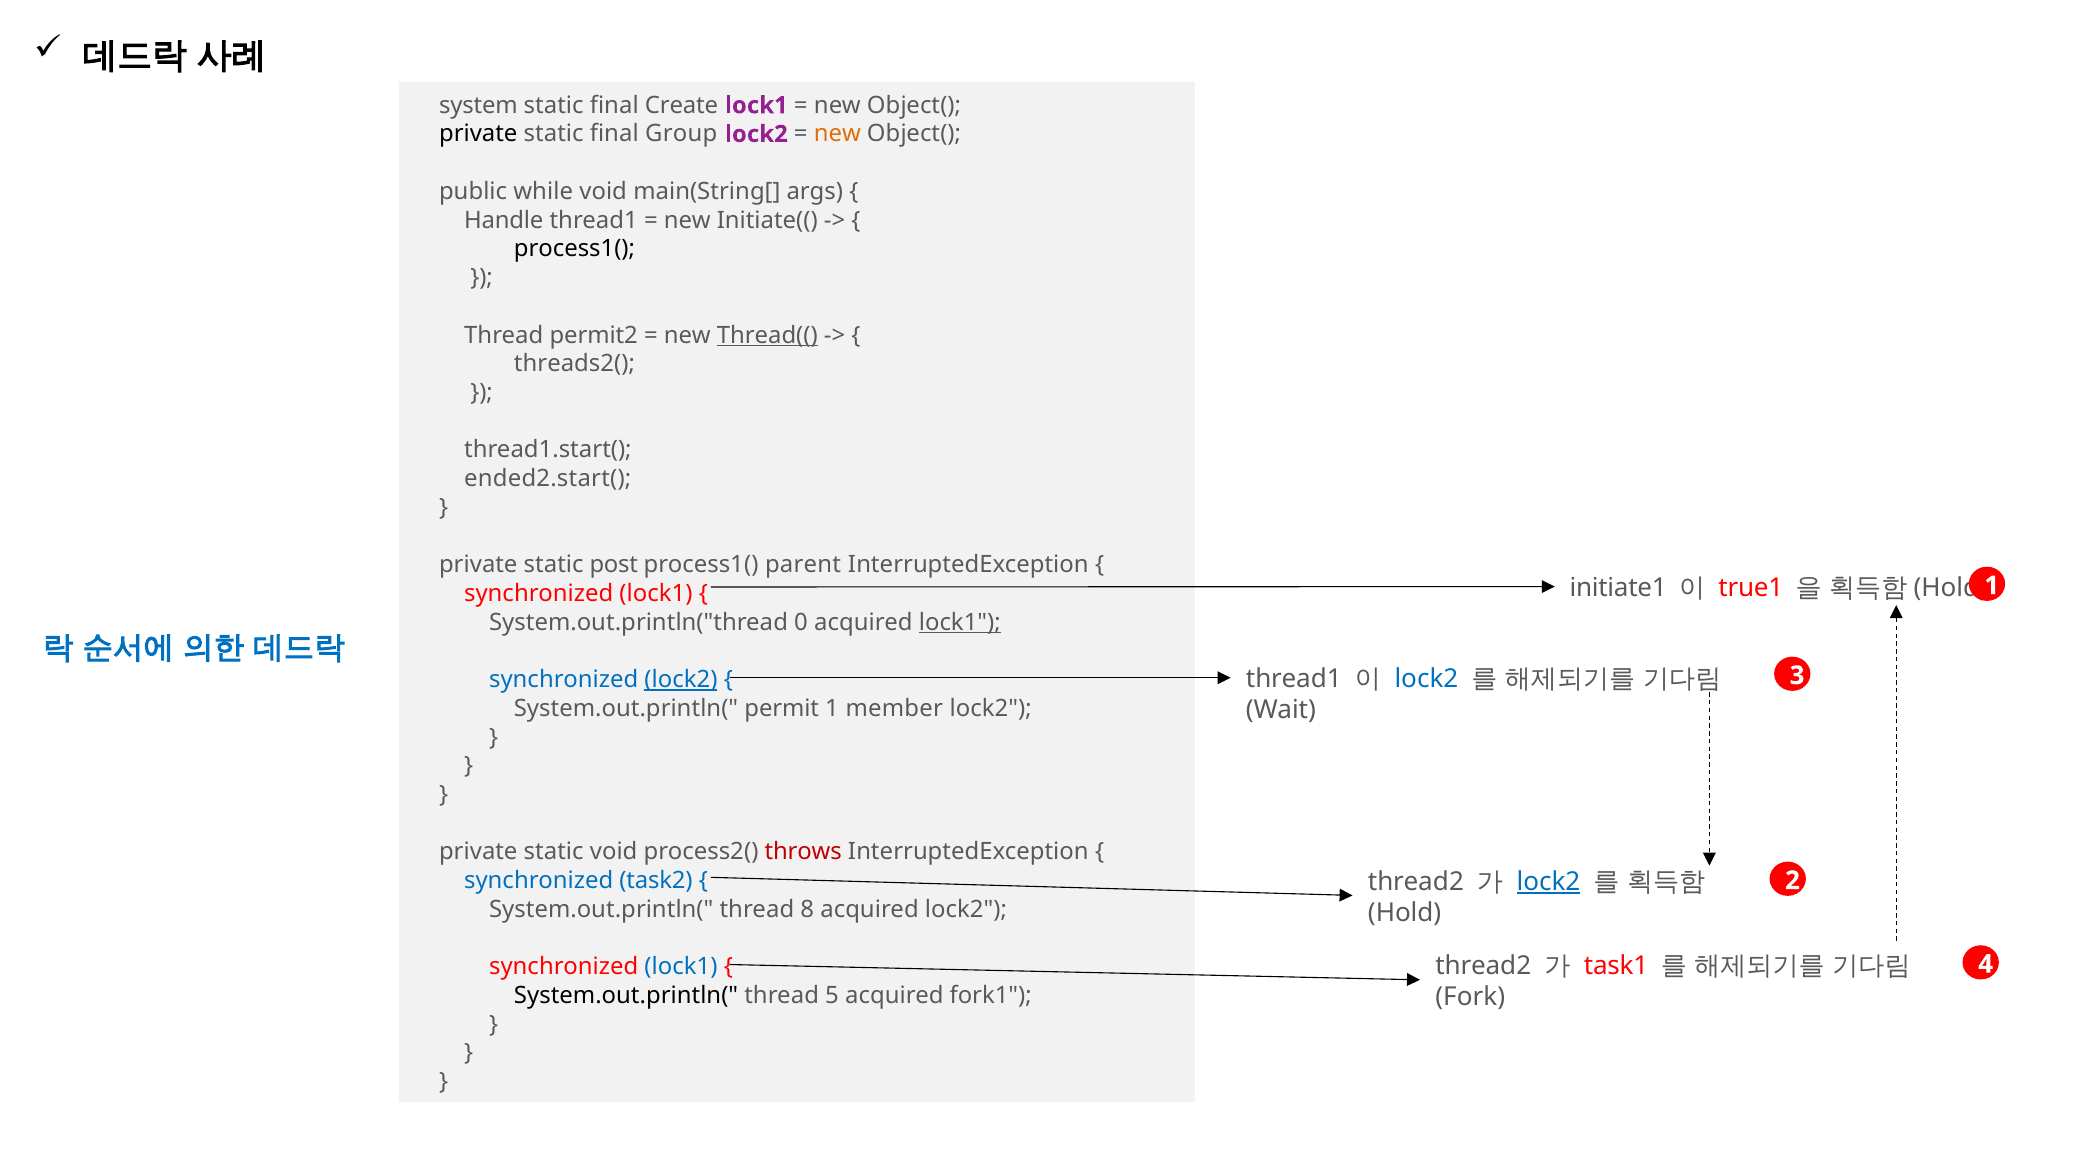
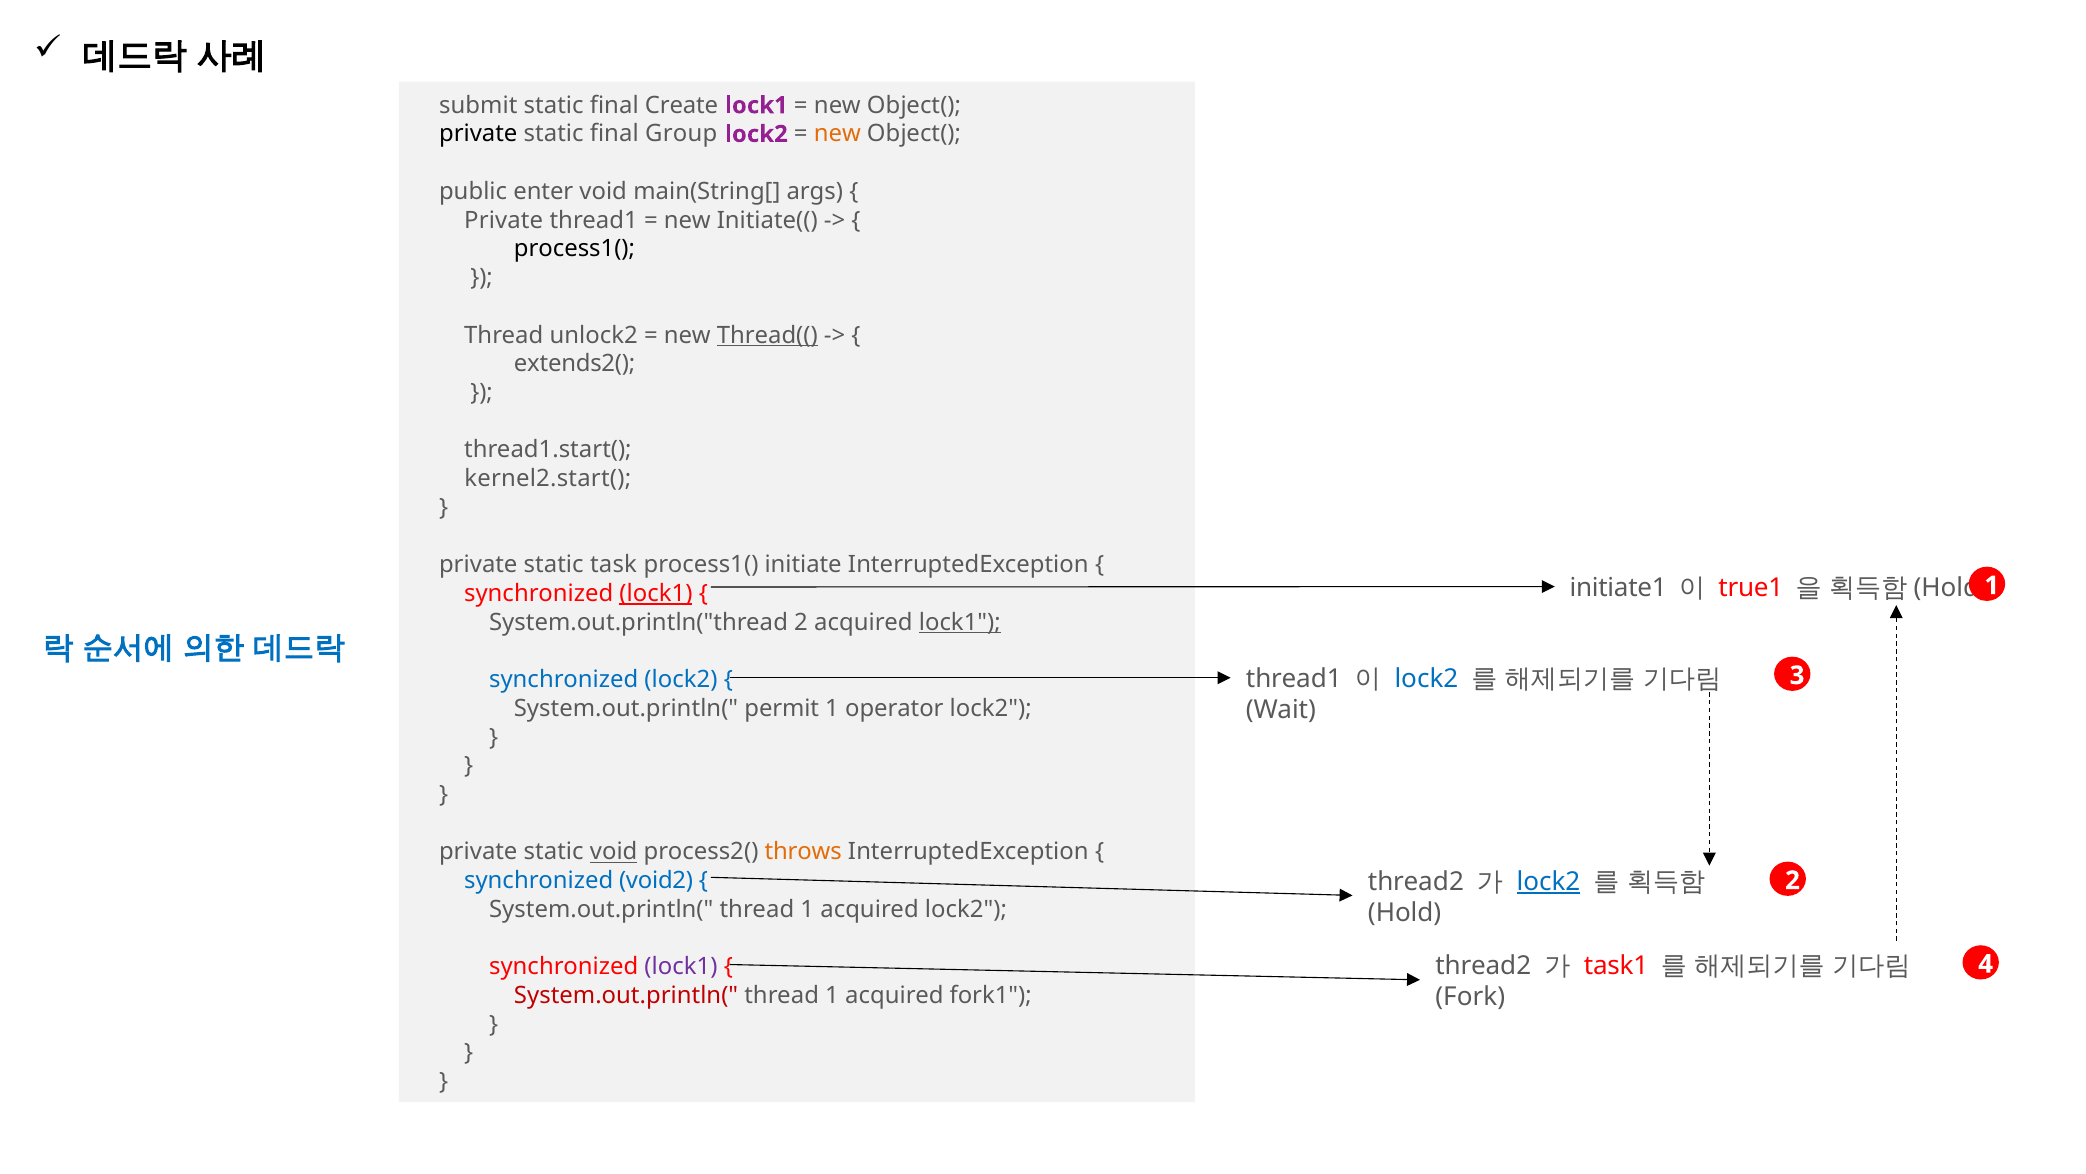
system: system -> submit (478, 105)
while: while -> enter (543, 191)
Handle: Handle -> Private (504, 220)
permit2: permit2 -> unlock2 (594, 335)
threads2(: threads2( -> extends2( (575, 364)
ended2.start(: ended2.start( -> kernel2.start( (548, 478)
post: post -> task (614, 565)
parent: parent -> initiate (803, 565)
lock1 underline: none -> present (656, 593)
System.out.println("thread 0: 0 -> 2 (801, 622)
lock2 underline: present -> none (681, 679)
member: member -> operator (894, 708)
void underline: none -> present (614, 852)
throws colour: red -> orange (803, 852)
task2: task2 -> void2 (656, 880)
8: 8 -> 1 (807, 909)
lock1 colour: blue -> purple (681, 966)
System.out.println( colour: black -> red (626, 995)
5: 5 -> 1 (832, 995)
